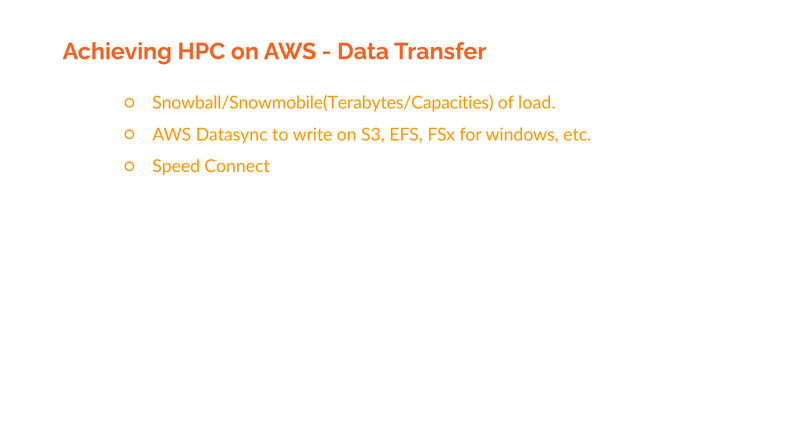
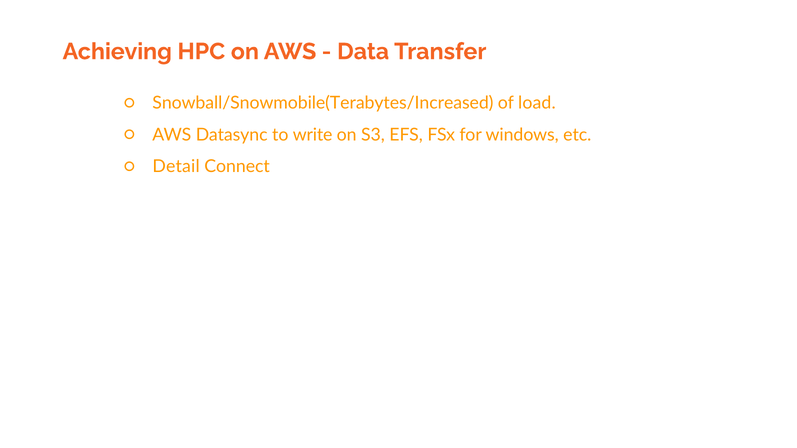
Snowball/Snowmobile(Terabytes/Capacities: Snowball/Snowmobile(Terabytes/Capacities -> Snowball/Snowmobile(Terabytes/Increased (323, 103)
Speed: Speed -> Detail (176, 167)
